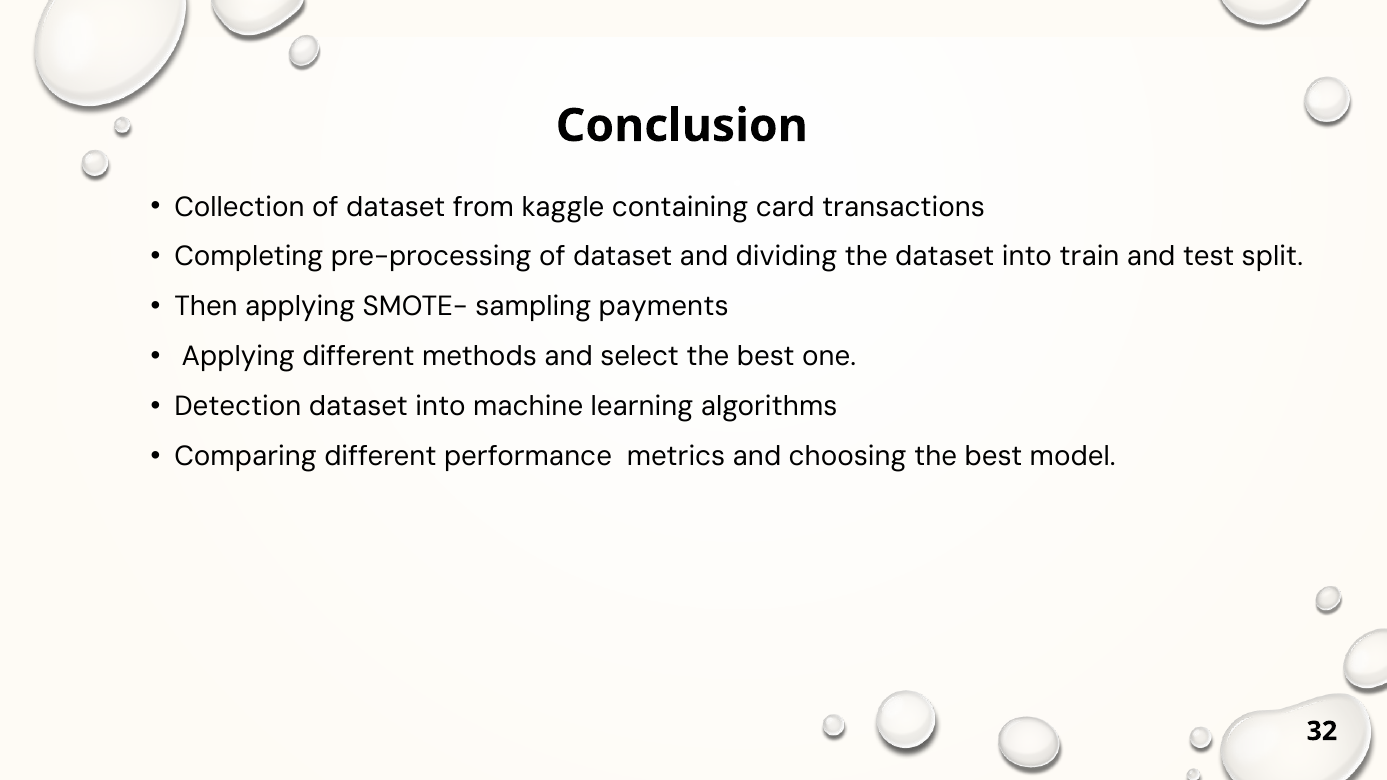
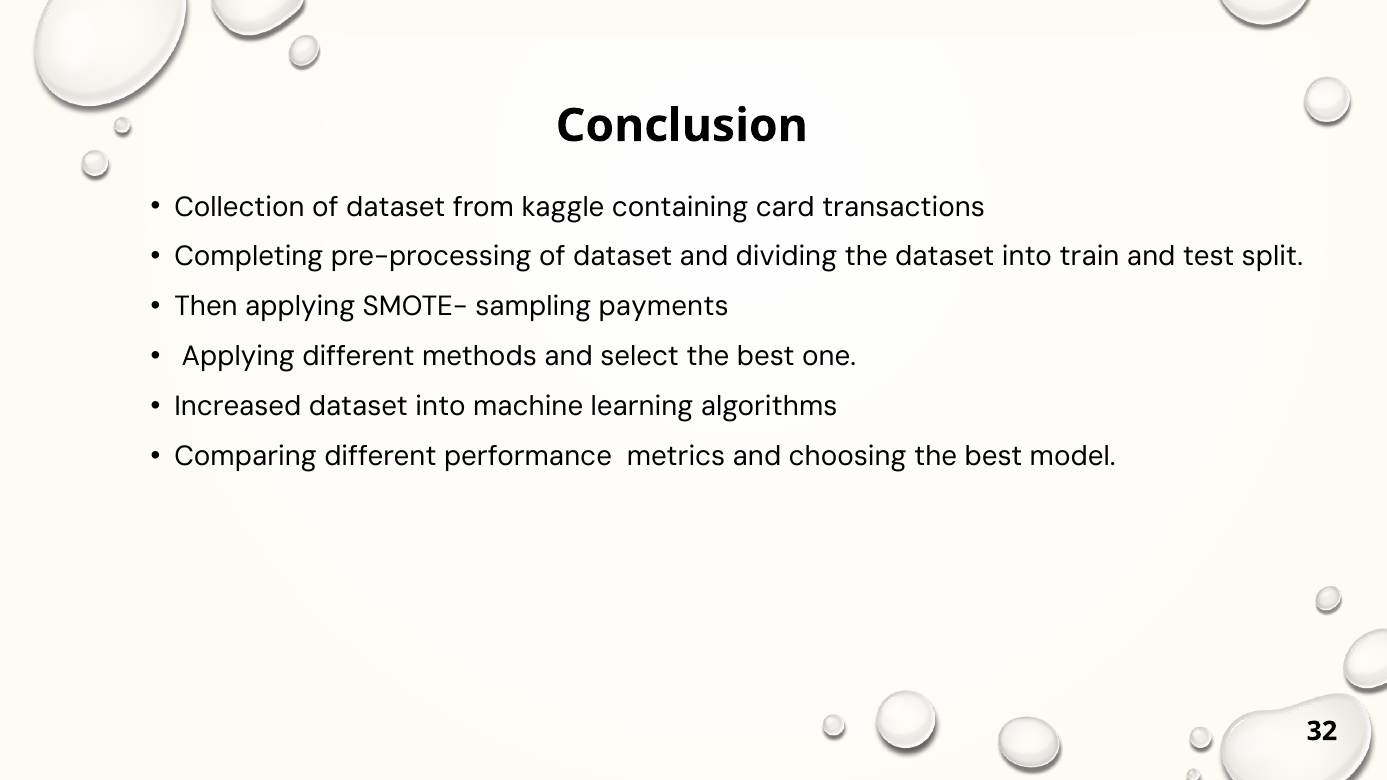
Detection: Detection -> Increased (238, 407)
